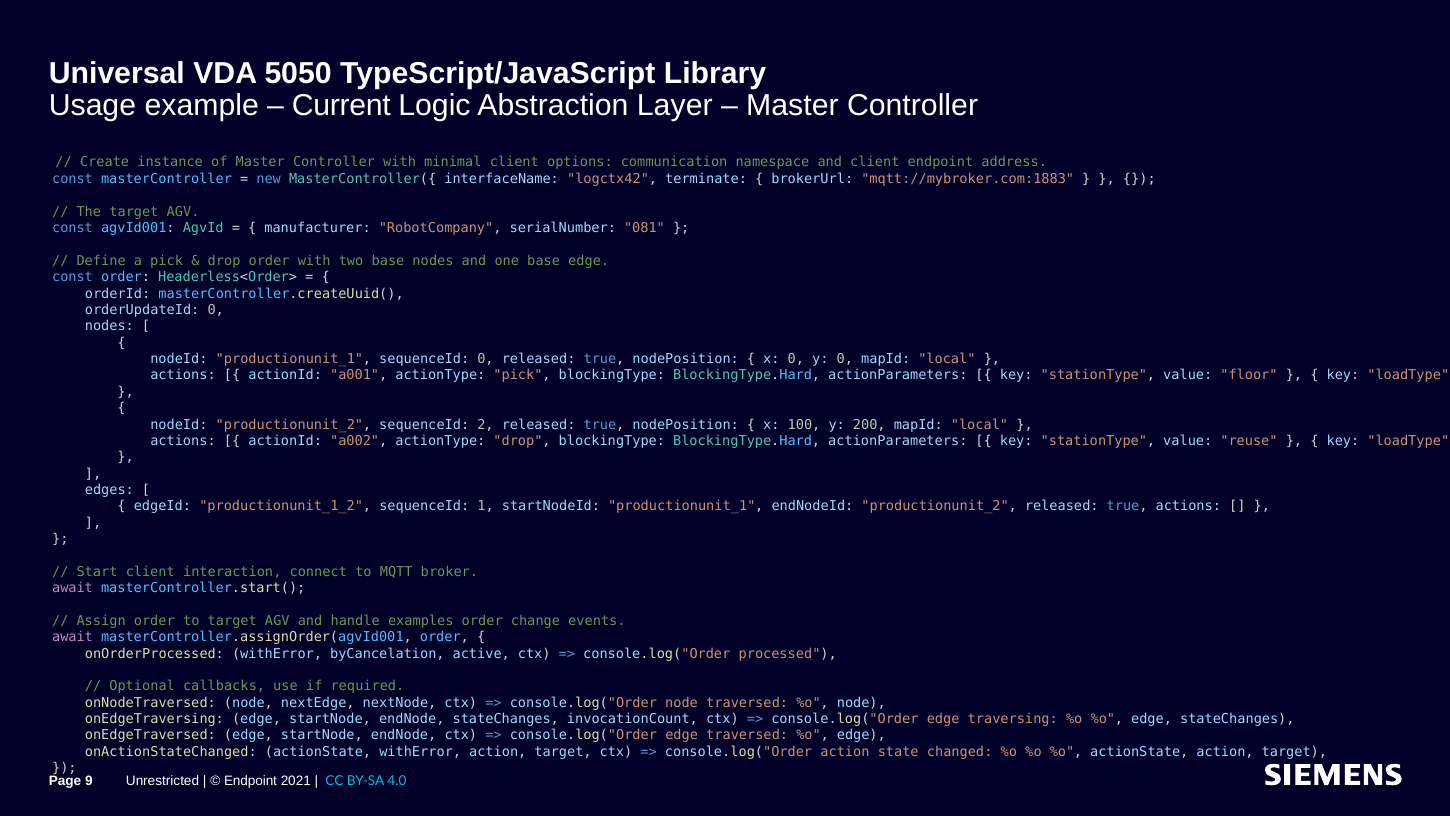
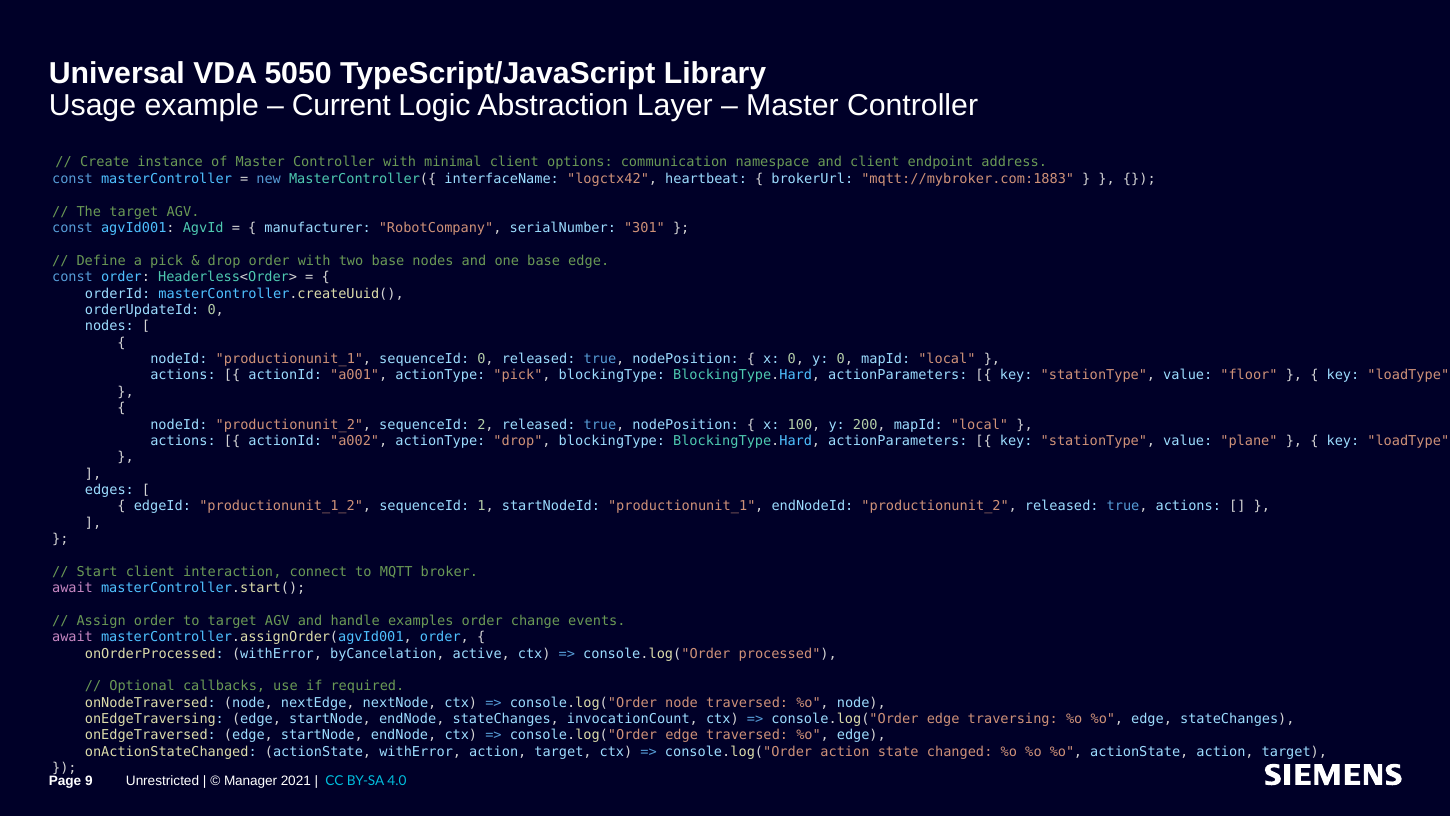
terminate: terminate -> heartbeat (706, 179)
081: 081 -> 301 (644, 228)
reuse: reuse -> plane (1249, 441)
Endpoint: Endpoint -> Manager (251, 780)
